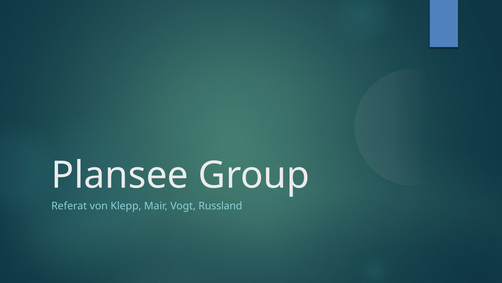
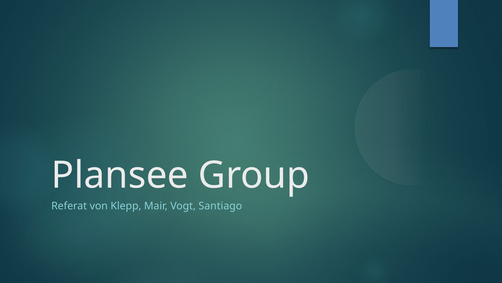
Russland: Russland -> Santiago (220, 206)
